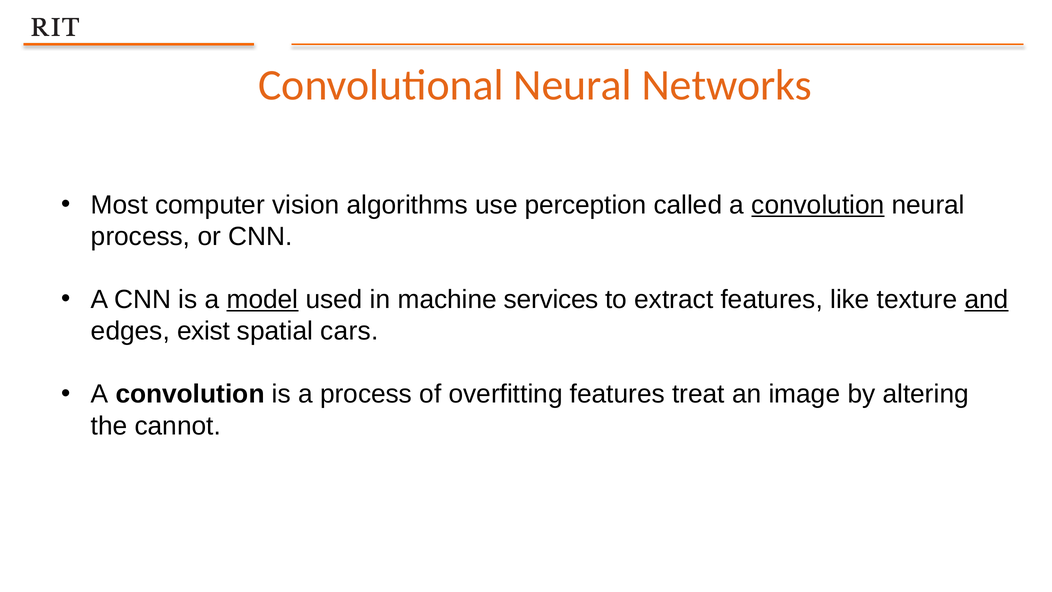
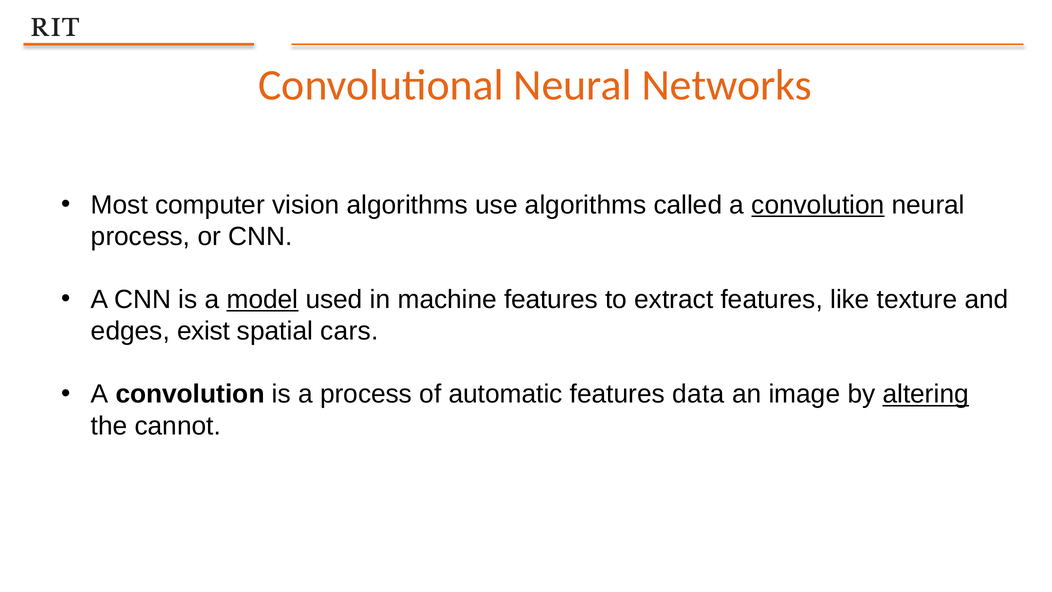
use perception: perception -> algorithms (586, 205)
machine services: services -> features (551, 299)
and underline: present -> none (987, 299)
overfitting: overfitting -> automatic (506, 394)
treat: treat -> data (698, 394)
altering underline: none -> present (926, 394)
